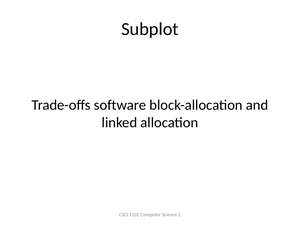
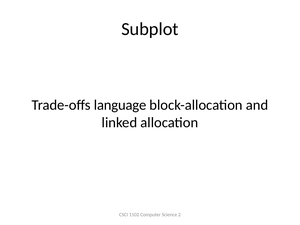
software: software -> language (120, 105)
